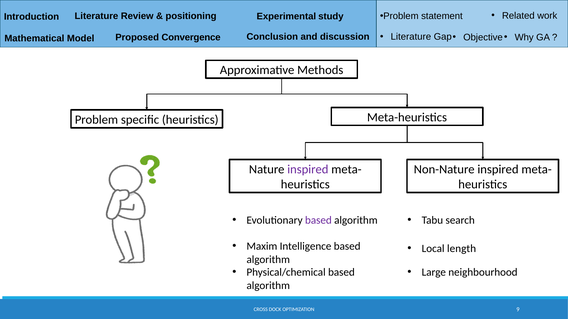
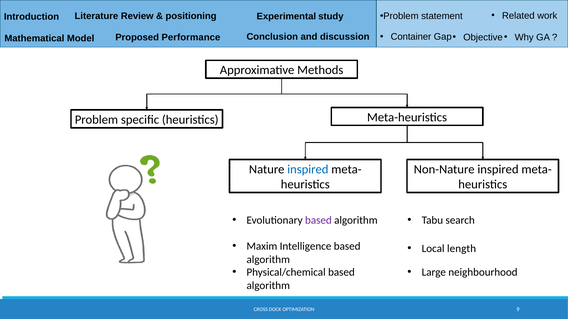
Literature: Literature -> Container (411, 37)
Convergence: Convergence -> Performance (191, 37)
inspired colour: purple -> blue (308, 170)
